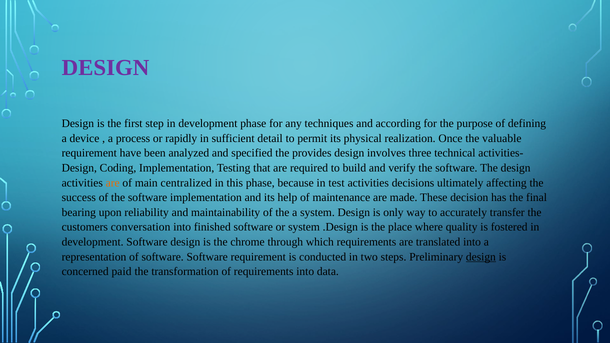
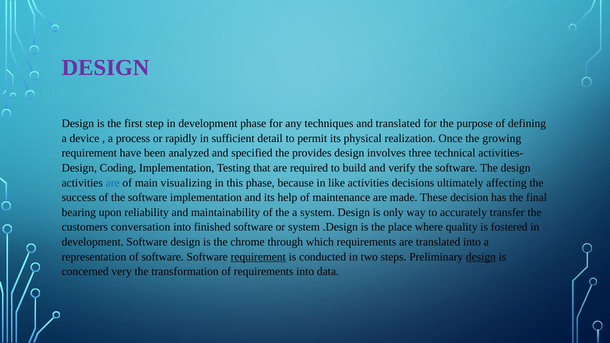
and according: according -> translated (398, 124)
valuable: valuable -> growing (502, 138)
are colour: orange -> blue (113, 183)
centralized: centralized -> visualizing (186, 183)
test: test -> like (337, 183)
requirement underline: none -> present (258, 257)
paid: paid -> very (122, 272)
